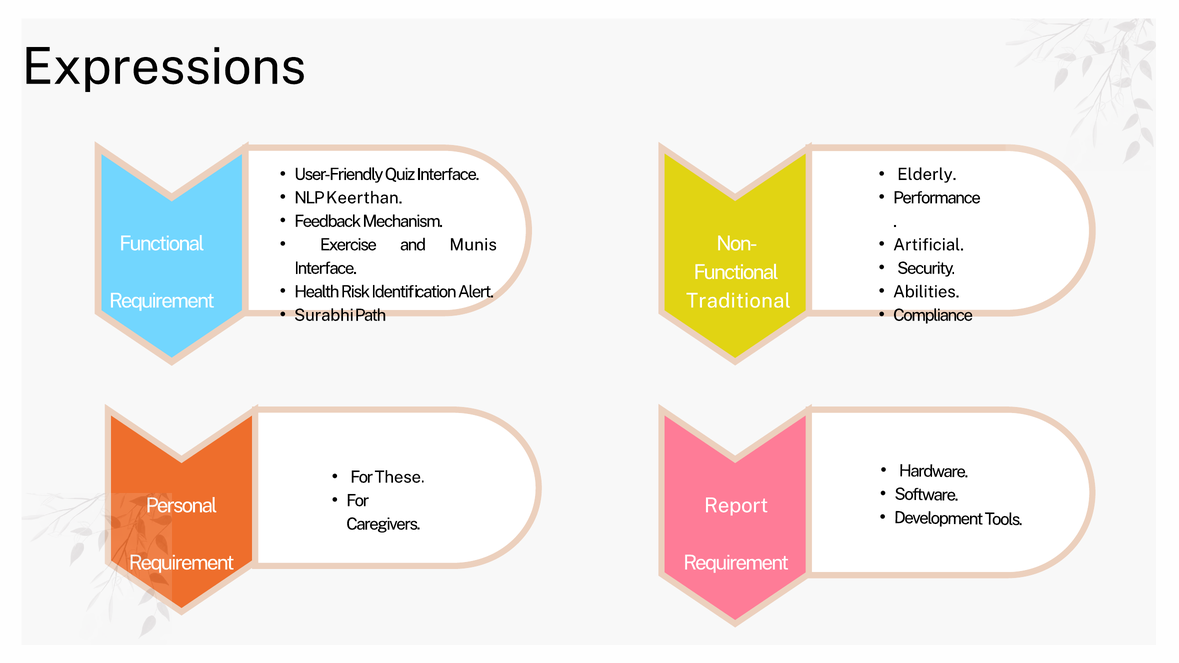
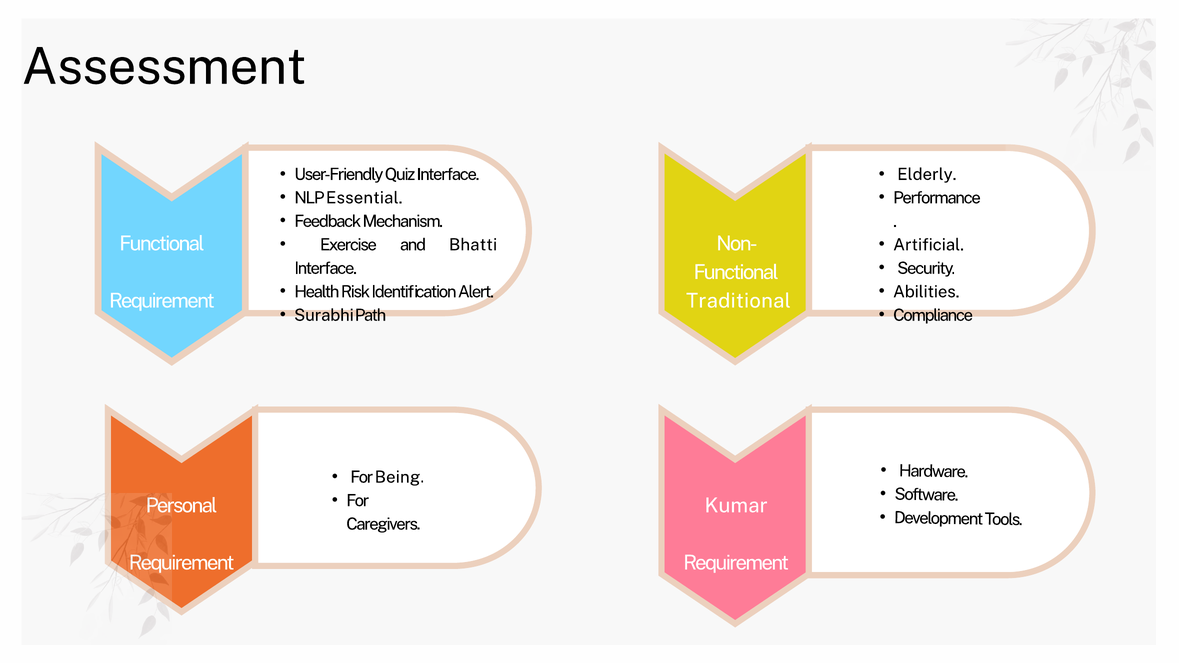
Expressions: Expressions -> Assessment (164, 67)
Keerthan: Keerthan -> Essential (364, 198)
Munis: Munis -> Bhatti (473, 245)
These: These -> Being (399, 477)
Report: Report -> Kumar (736, 506)
